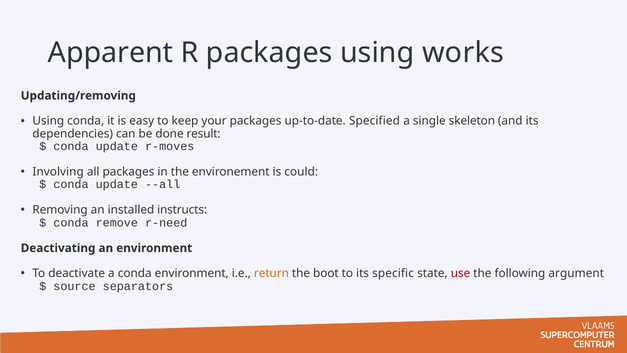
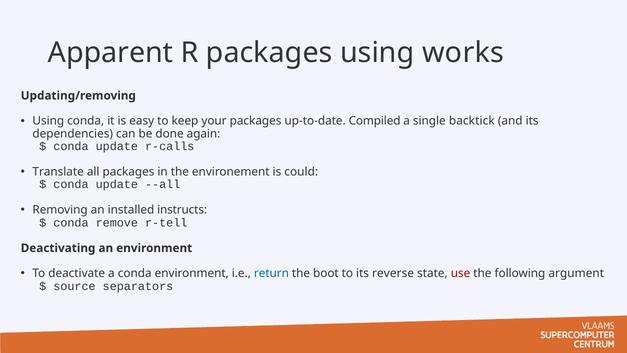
Specified: Specified -> Compiled (375, 121)
skeleton: skeleton -> backtick (472, 121)
result: result -> again (204, 134)
r-moves: r-moves -> r-calls (170, 146)
Involving: Involving -> Translate (58, 172)
r-need: r-need -> r-tell (166, 223)
return colour: orange -> blue (271, 273)
specific: specific -> reverse (393, 273)
